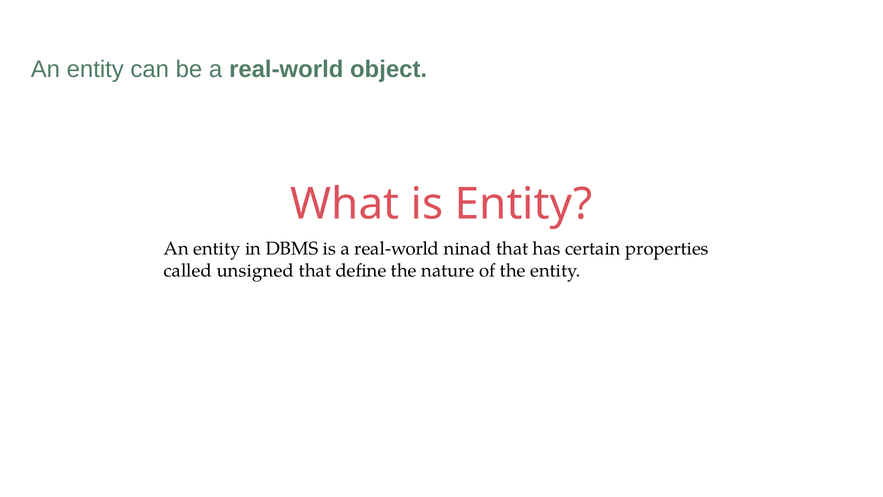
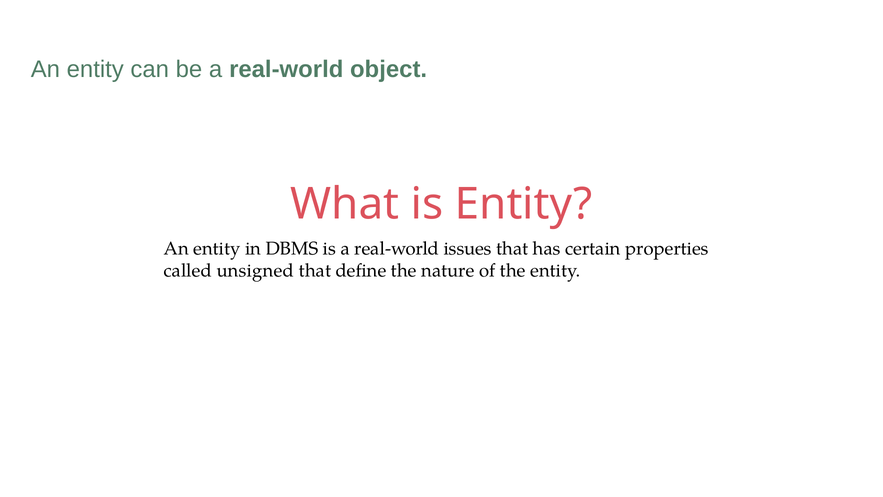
ninad: ninad -> issues (468, 248)
